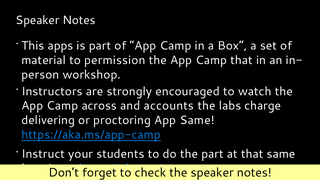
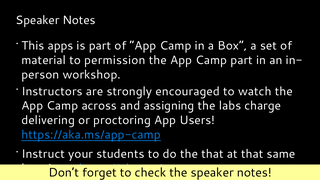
Camp that: that -> part (242, 60)
accounts: accounts -> assigning (169, 106)
App Same: Same -> Users (197, 120)
the part: part -> that (212, 154)
